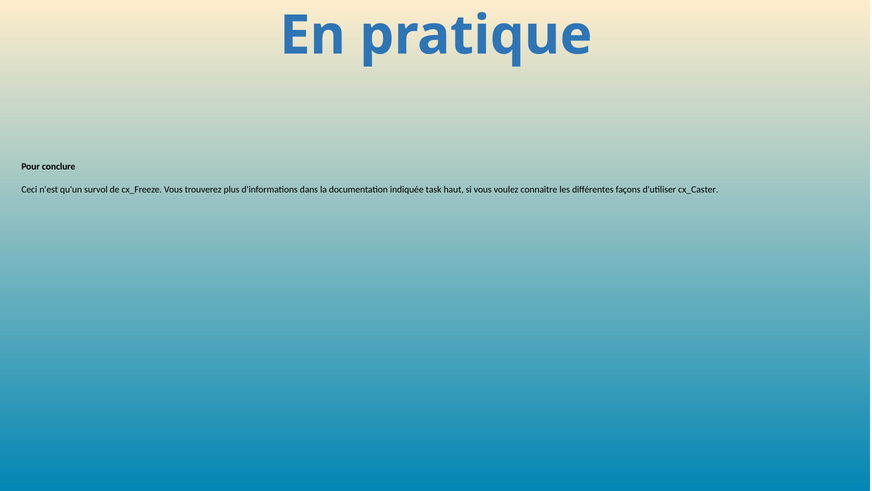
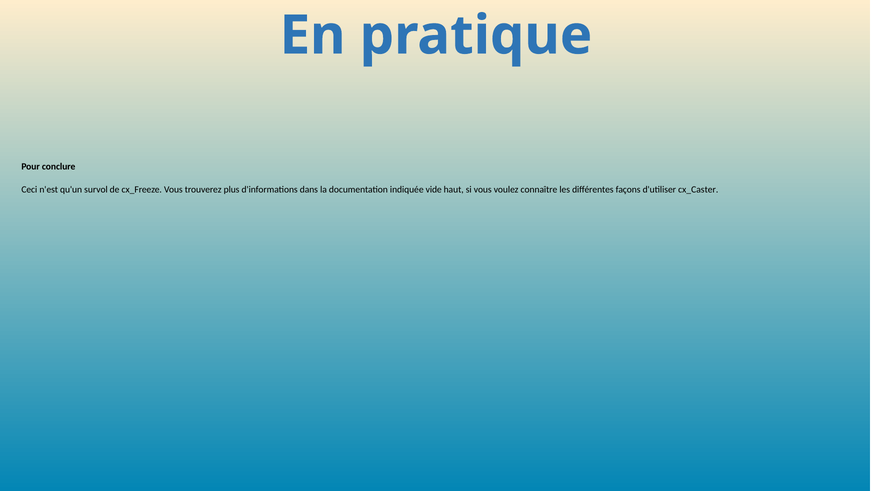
task: task -> vide (434, 189)
